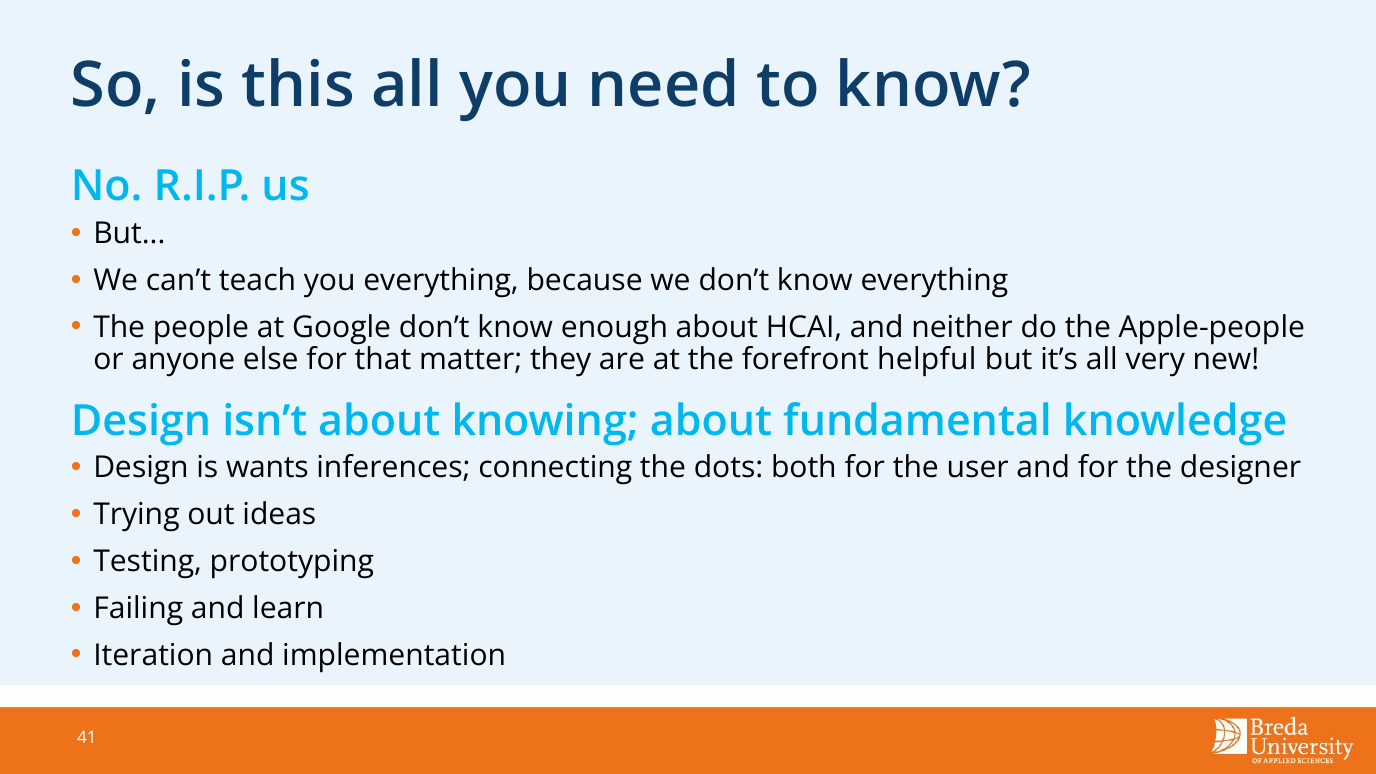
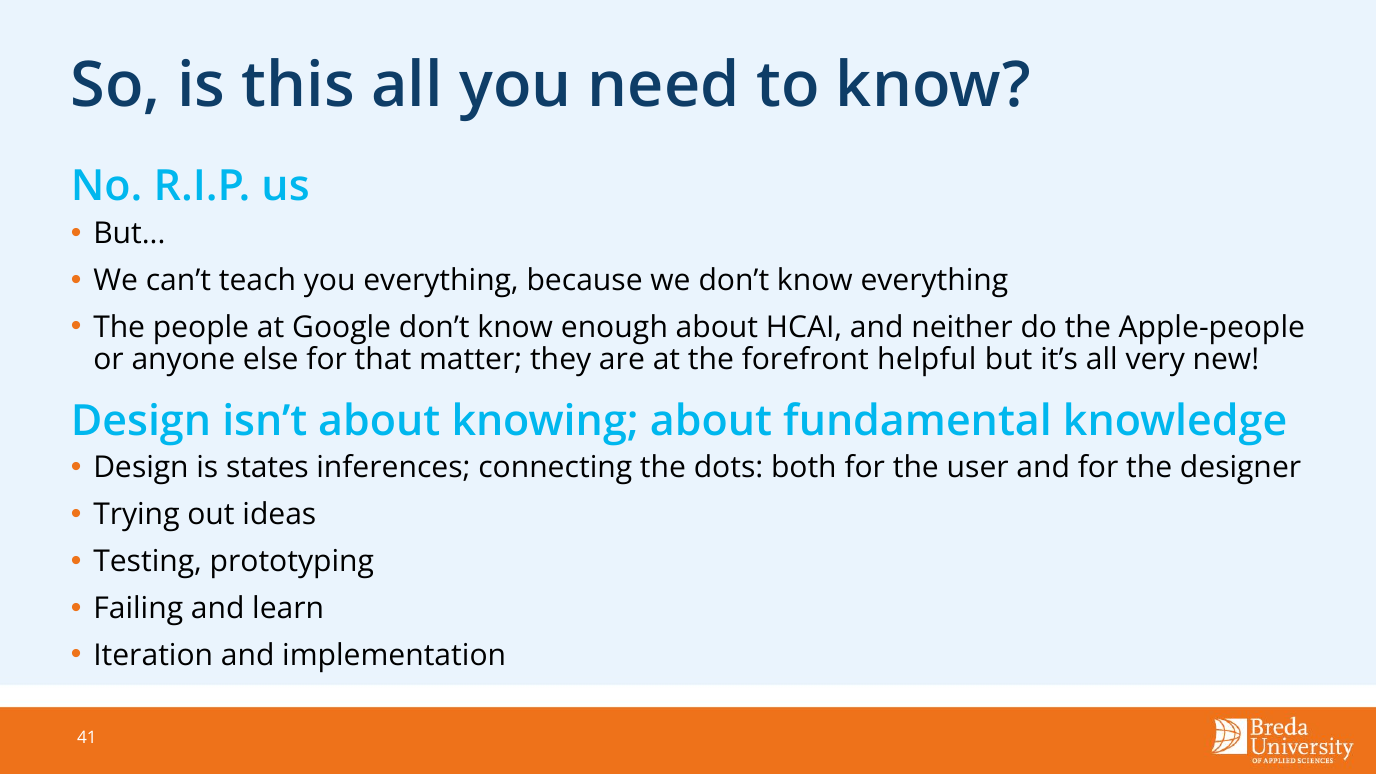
wants: wants -> states (267, 468)
